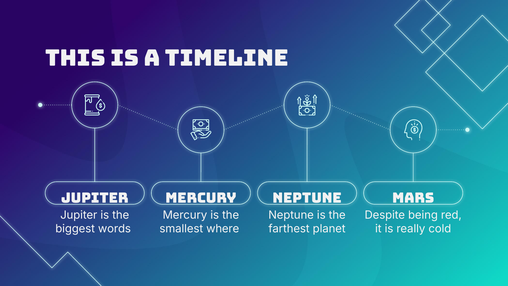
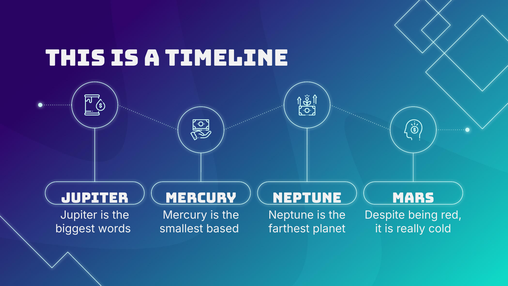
where: where -> based (223, 229)
